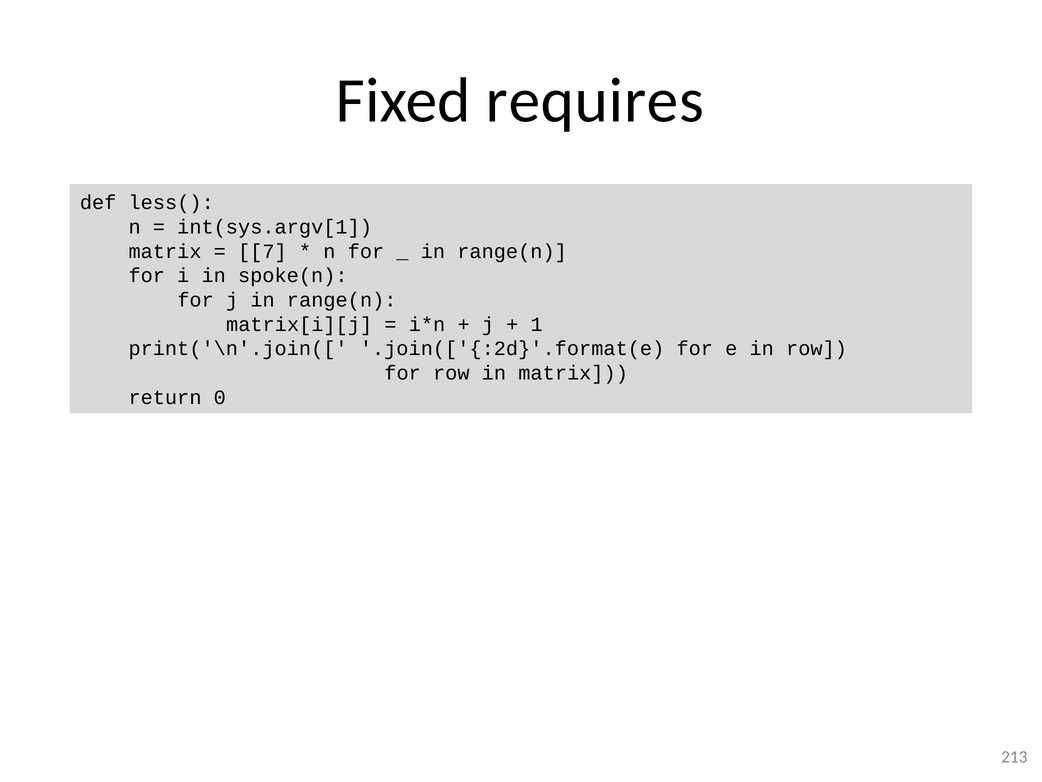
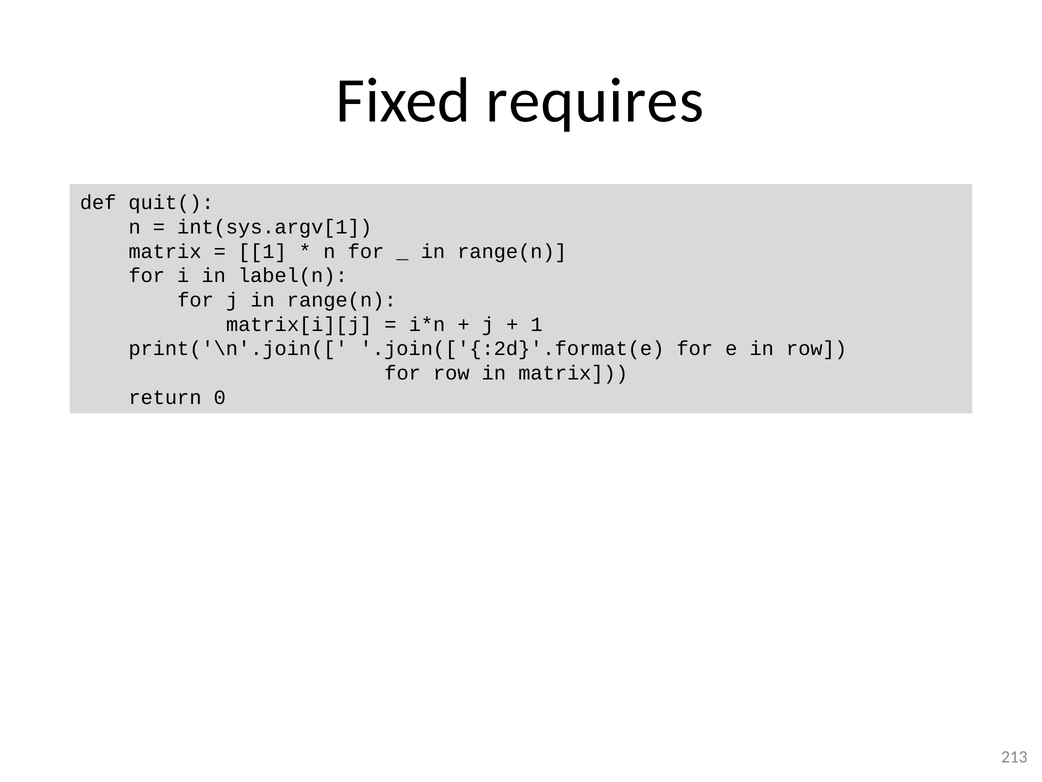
less(: less( -> quit( (171, 203)
7: 7 -> 1 (262, 251)
spoke(n: spoke(n -> label(n (293, 276)
